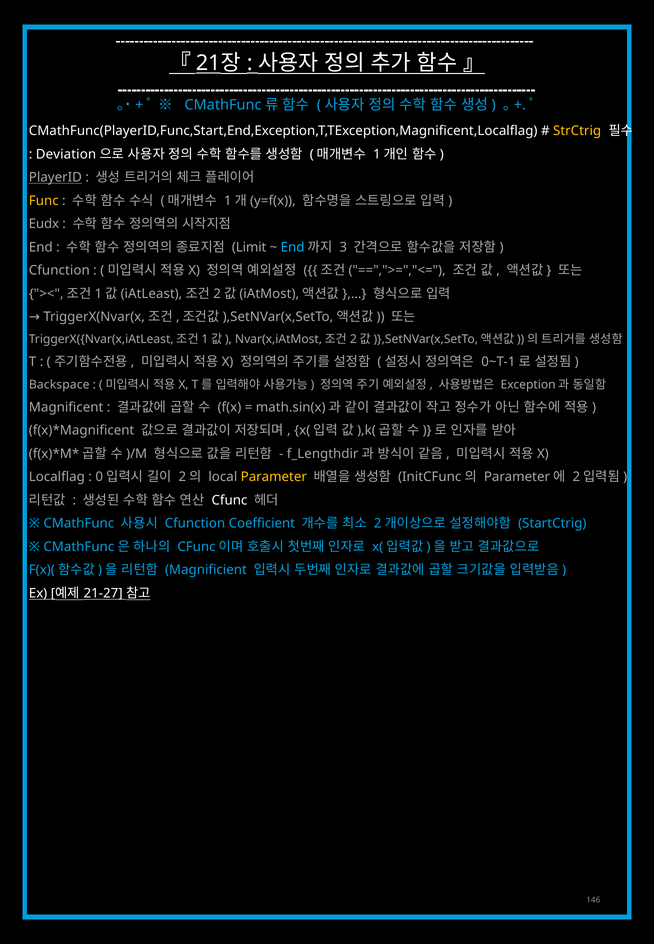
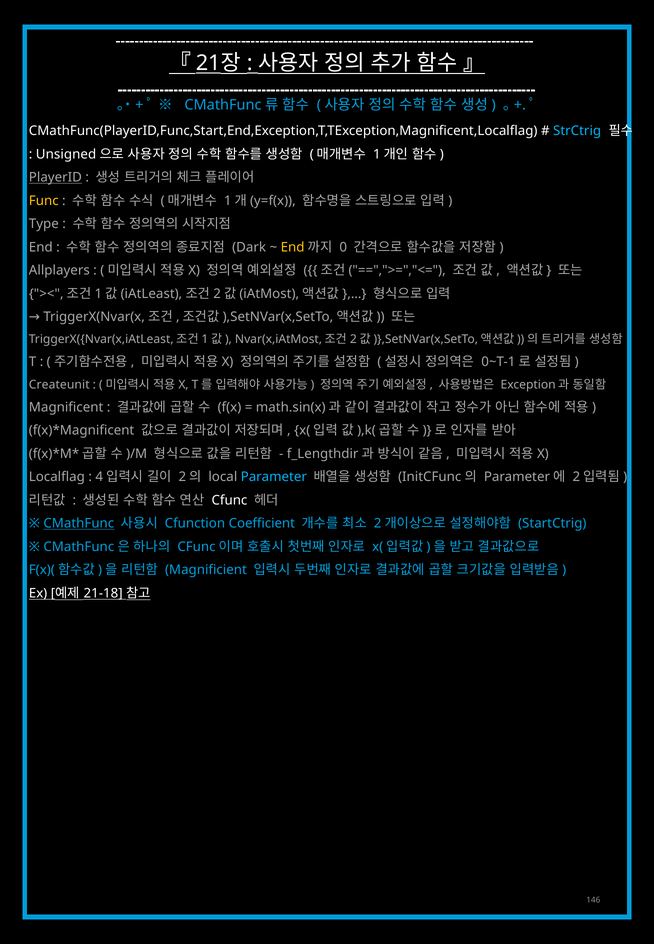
StrCtrig colour: yellow -> light blue (577, 131)
Deviation: Deviation -> Unsigned (66, 154)
Eudx: Eudx -> Type (44, 224)
Limit: Limit -> Dark (249, 247)
End colour: light blue -> yellow (293, 247)
3: 3 -> 0 (343, 247)
Cfunction: Cfunction -> Allplayers (59, 271)
Backspace: Backspace -> Createunit (59, 385)
0: 0 -> 4 (99, 477)
Parameter colour: yellow -> light blue (274, 477)
CMathFunc underline: none -> present (79, 524)
21-27: 21-27 -> 21-18 (103, 594)
